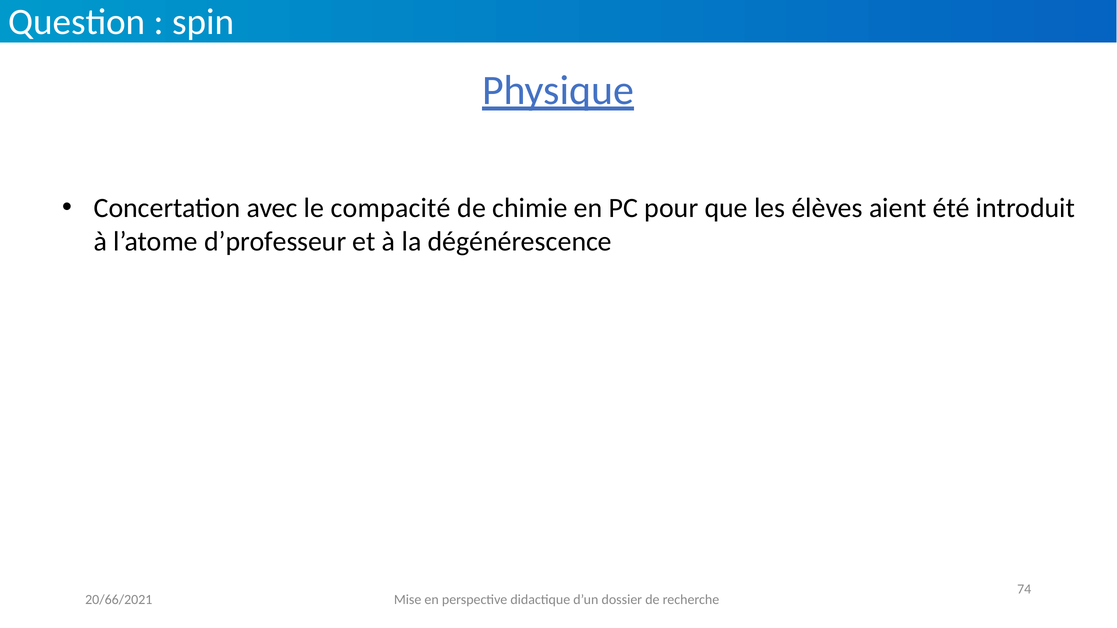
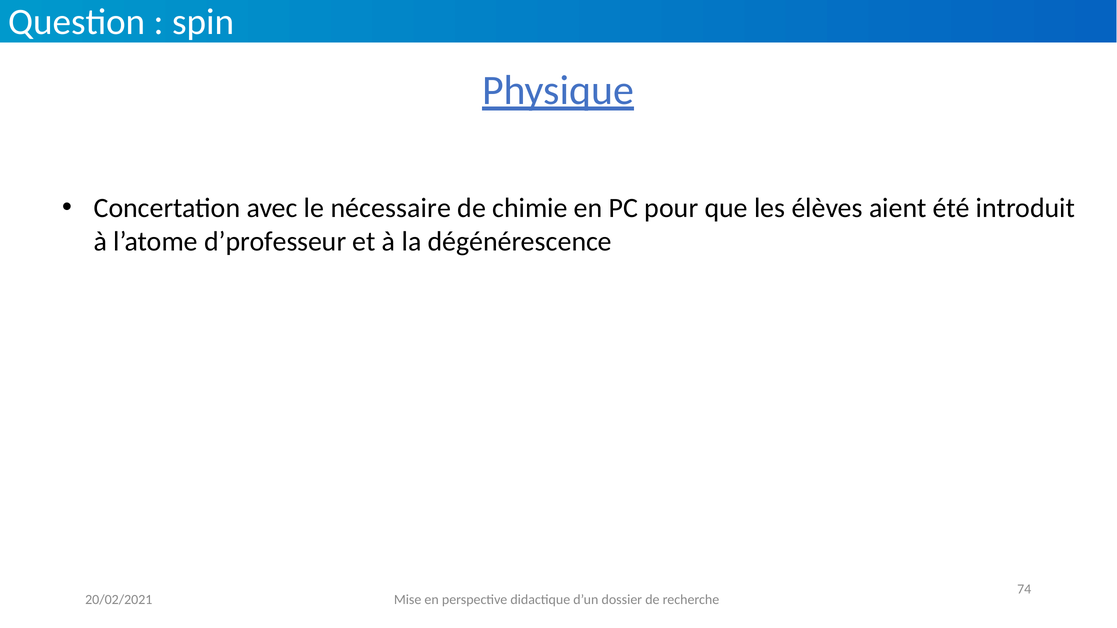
compacité: compacité -> nécessaire (391, 208)
20/66/2021: 20/66/2021 -> 20/02/2021 (119, 600)
